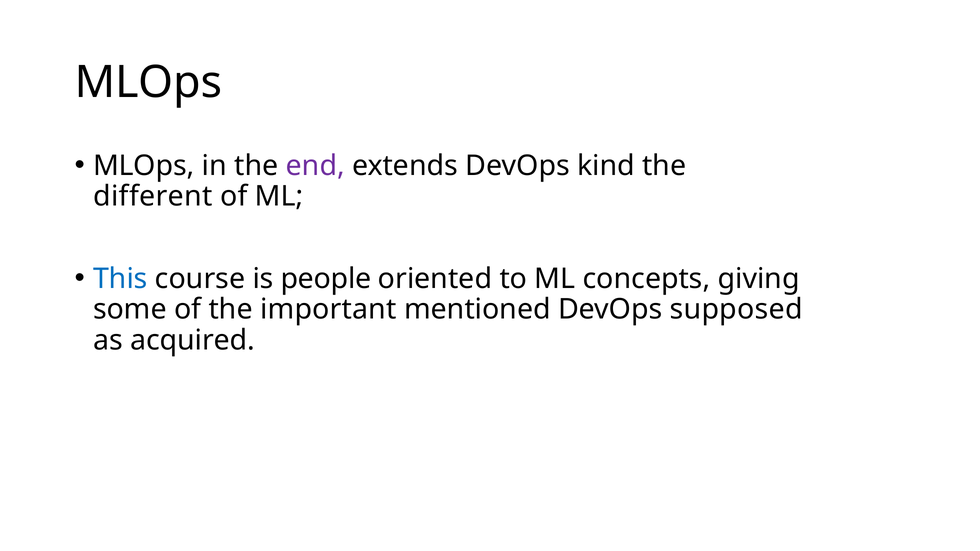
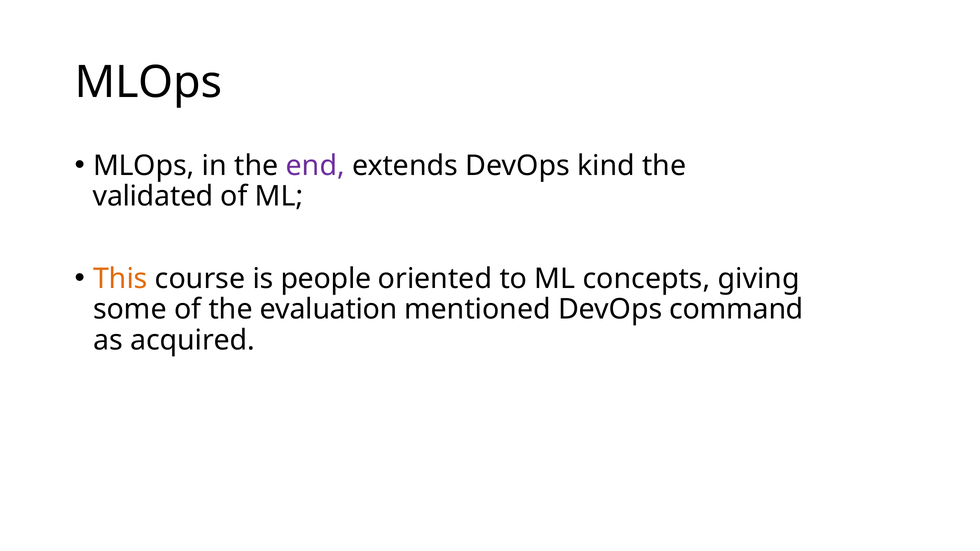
different: different -> validated (153, 197)
This colour: blue -> orange (120, 279)
important: important -> evaluation (329, 310)
supposed: supposed -> command (736, 310)
